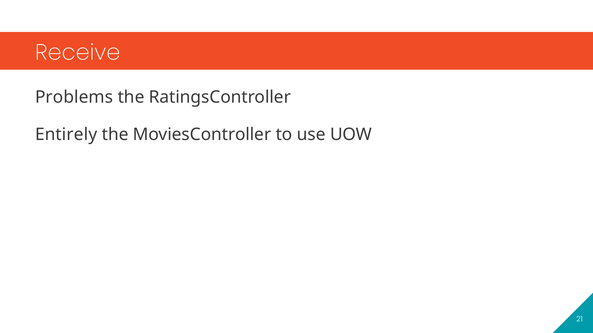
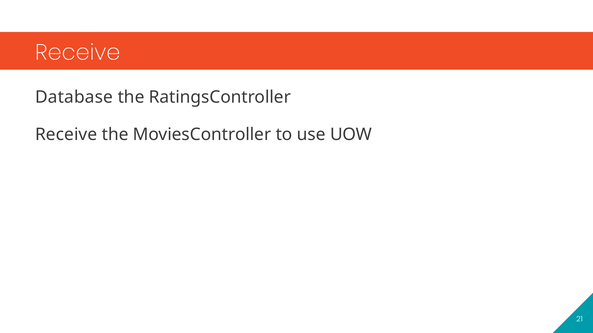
Problems: Problems -> Database (74, 97)
Entirely: Entirely -> Receive (66, 135)
